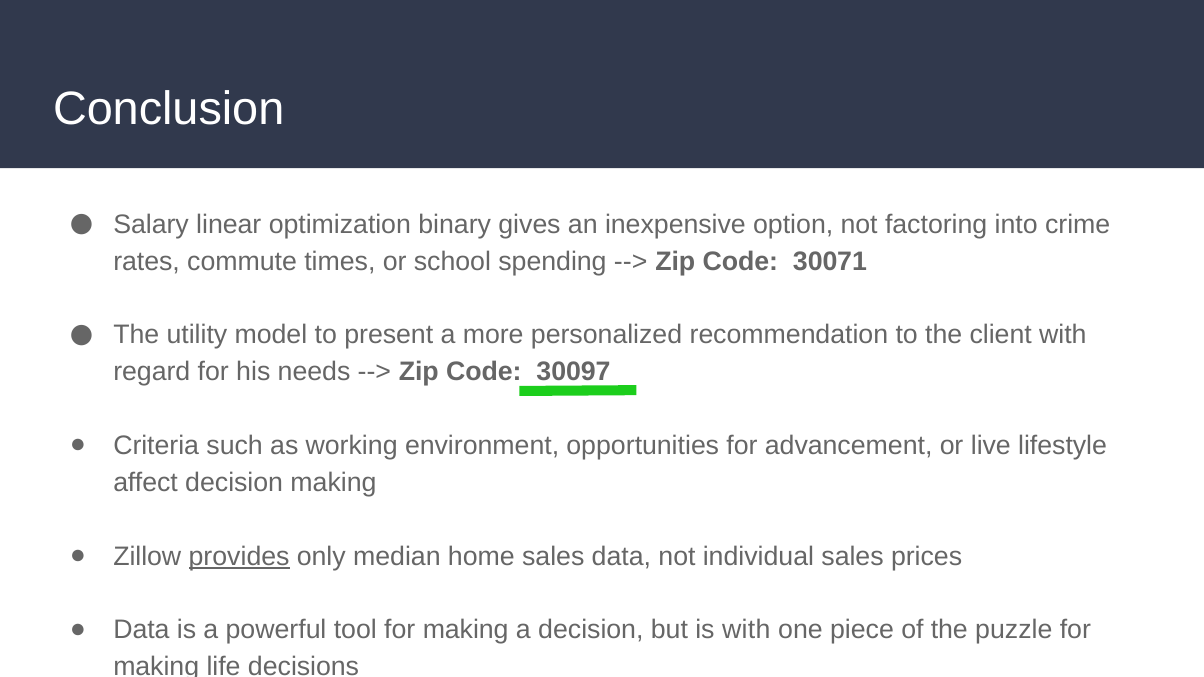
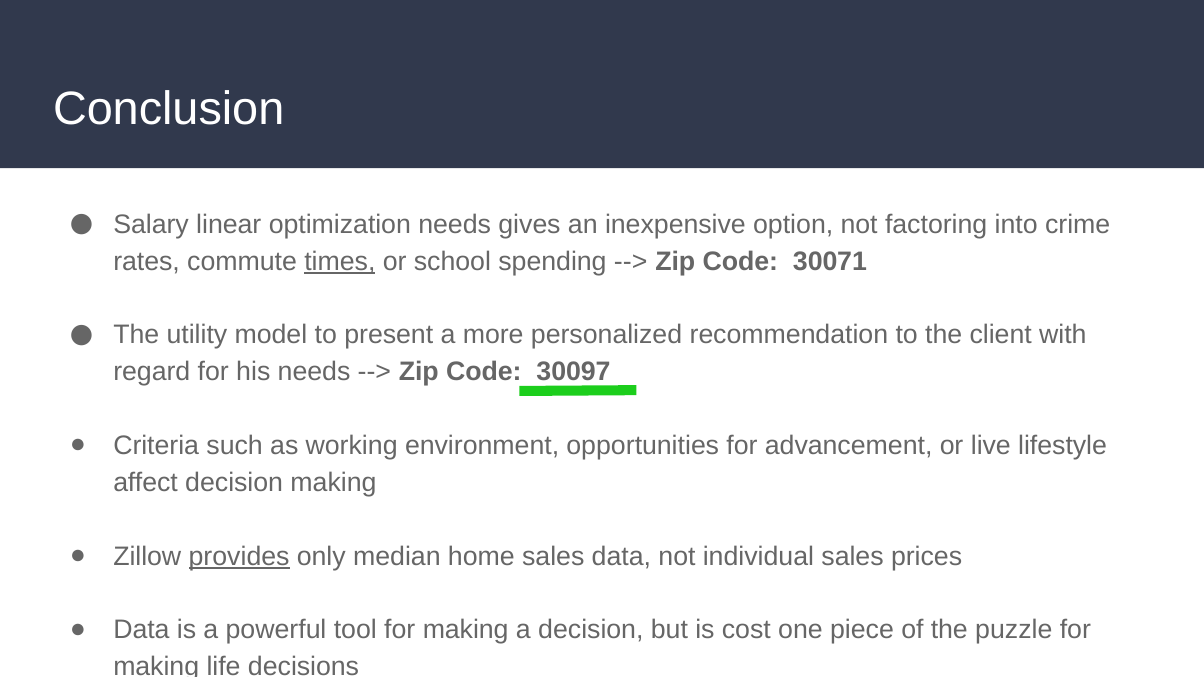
optimization binary: binary -> needs (455, 225)
times underline: none -> present (340, 261)
is with: with -> cost (746, 630)
